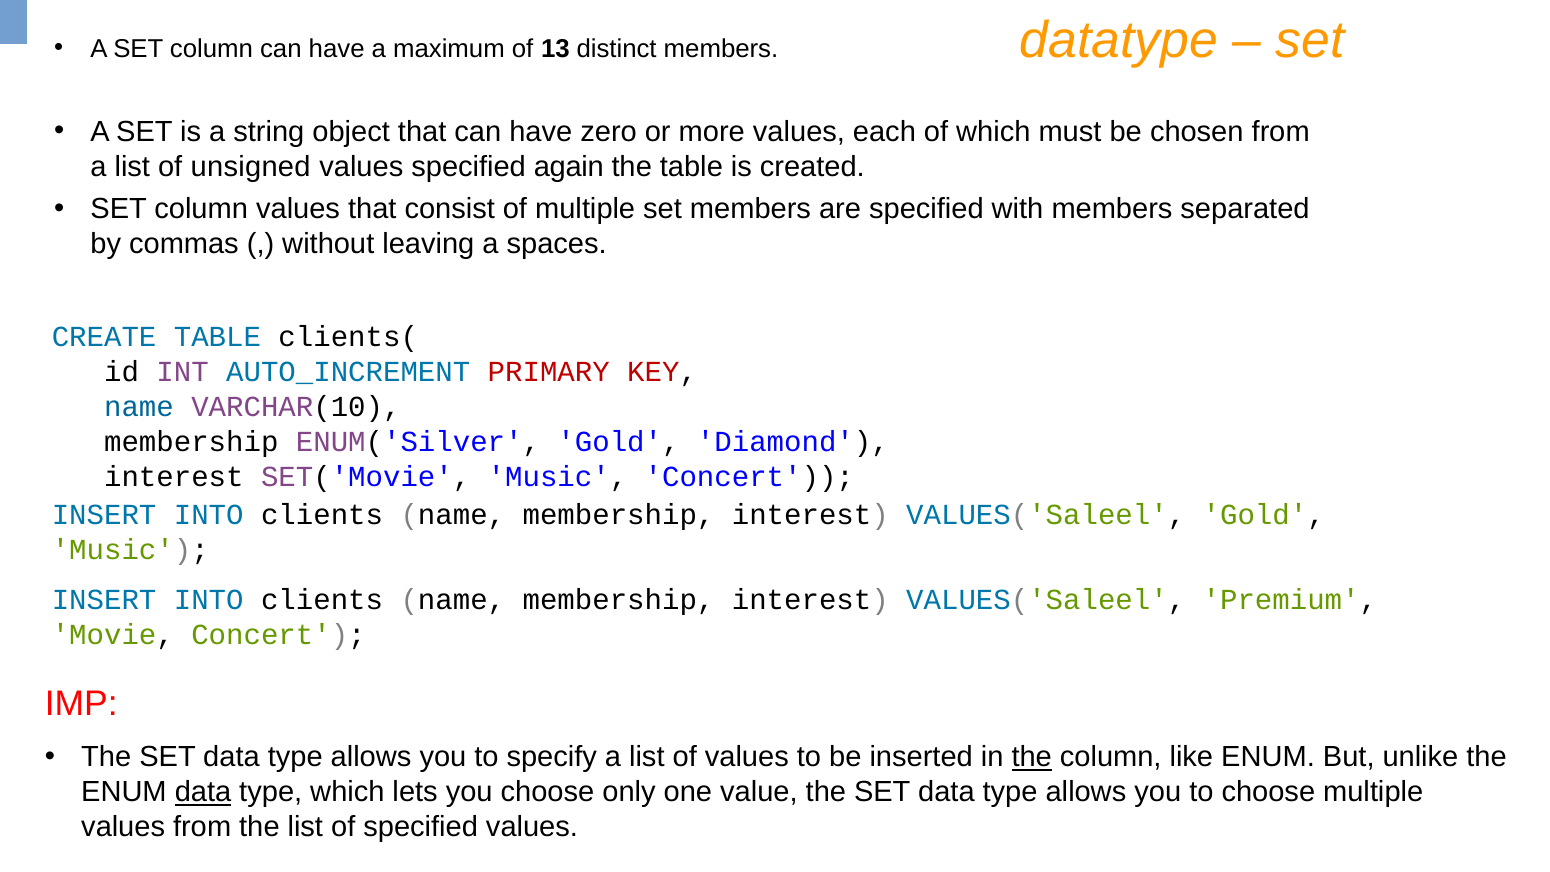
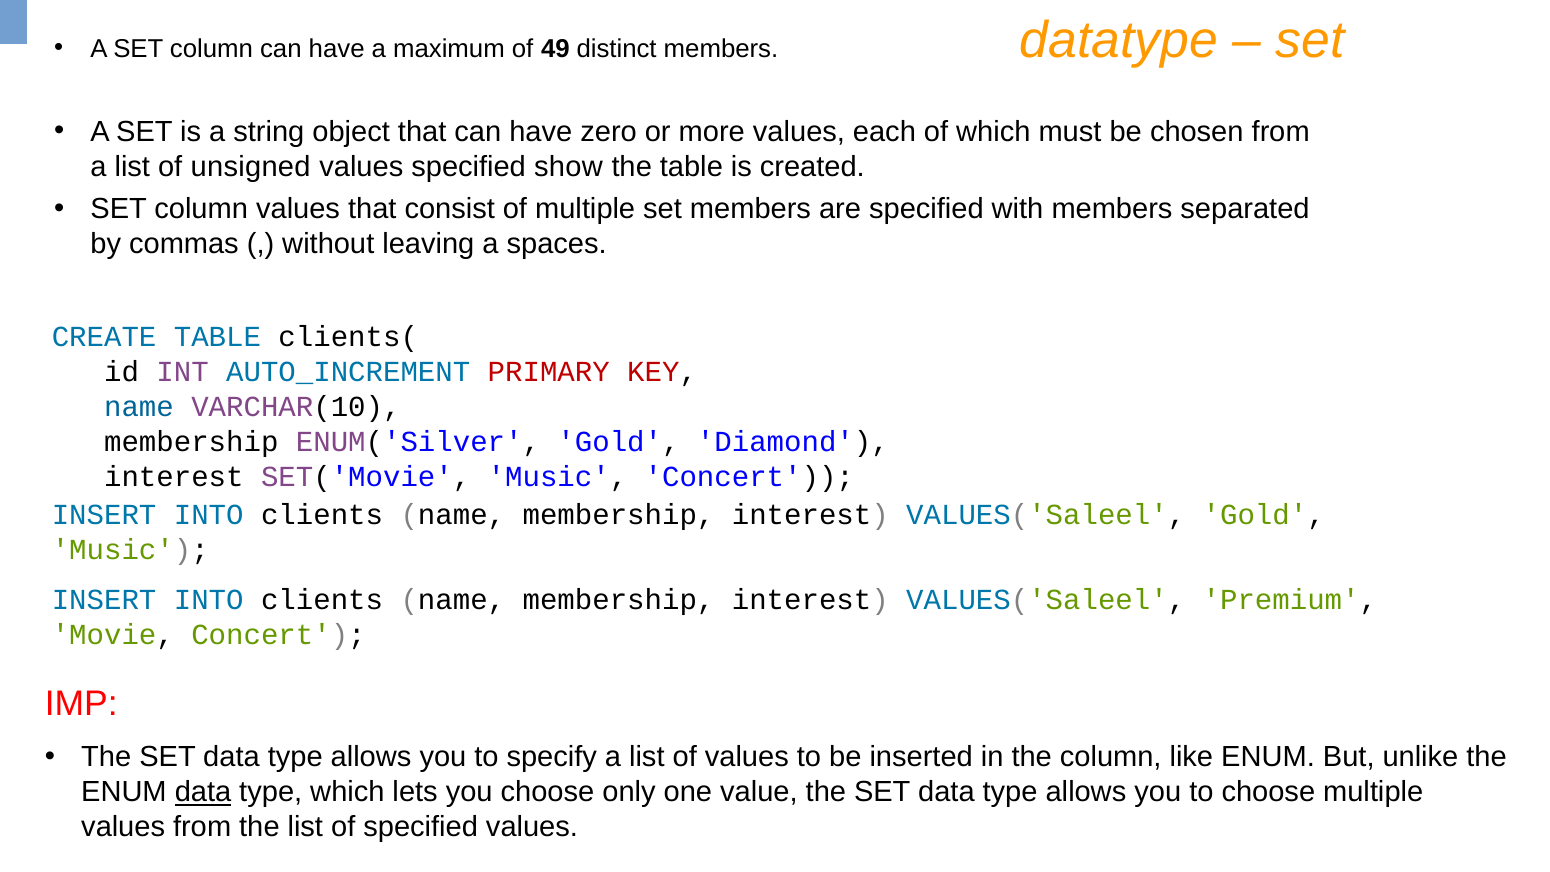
13: 13 -> 49 (555, 49)
again: again -> show (568, 167)
the underline: present -> none (1032, 757)
